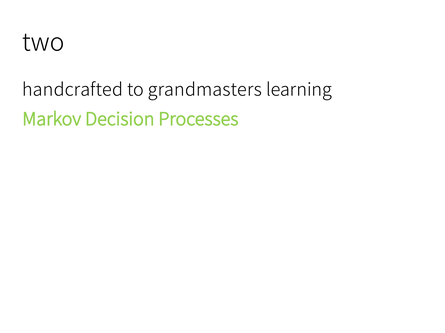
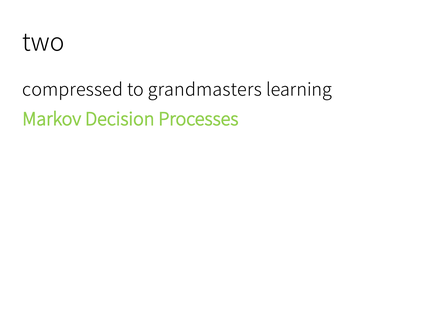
handcrafted: handcrafted -> compressed (73, 90)
